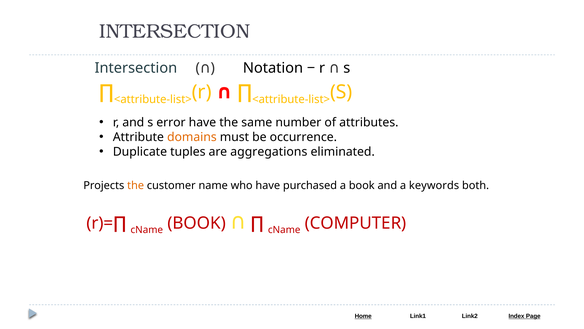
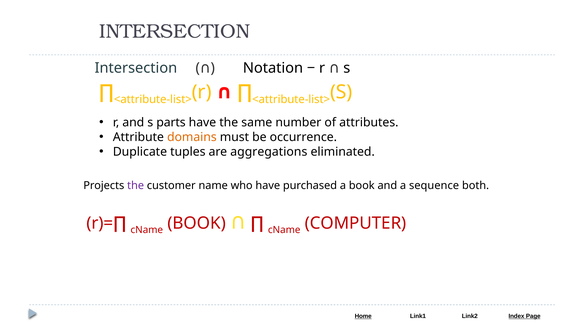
error: error -> parts (171, 122)
the colour: orange -> purple (136, 185)
keywords: keywords -> sequence (434, 185)
